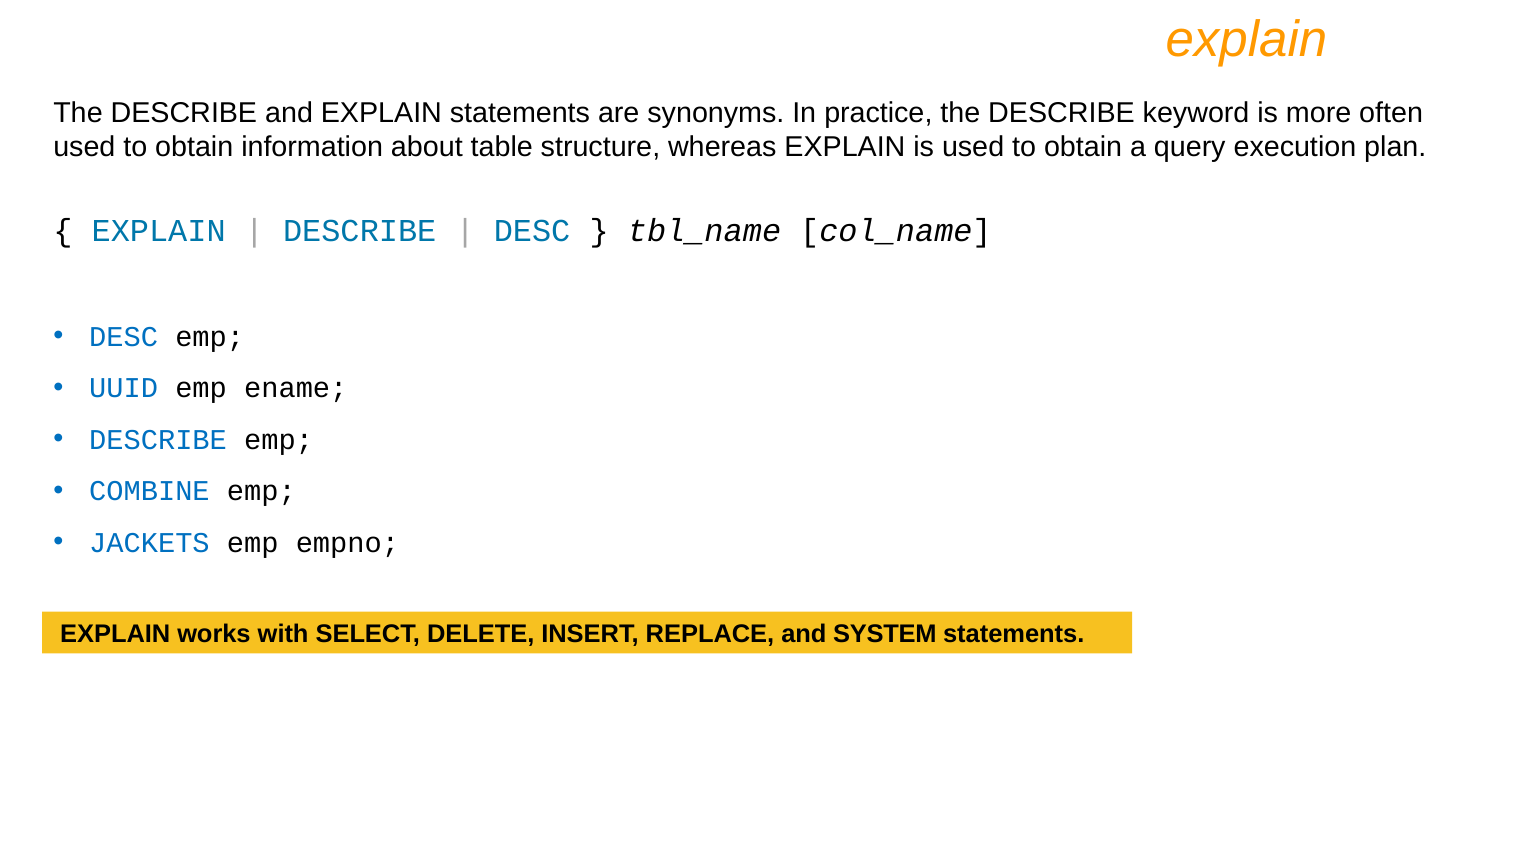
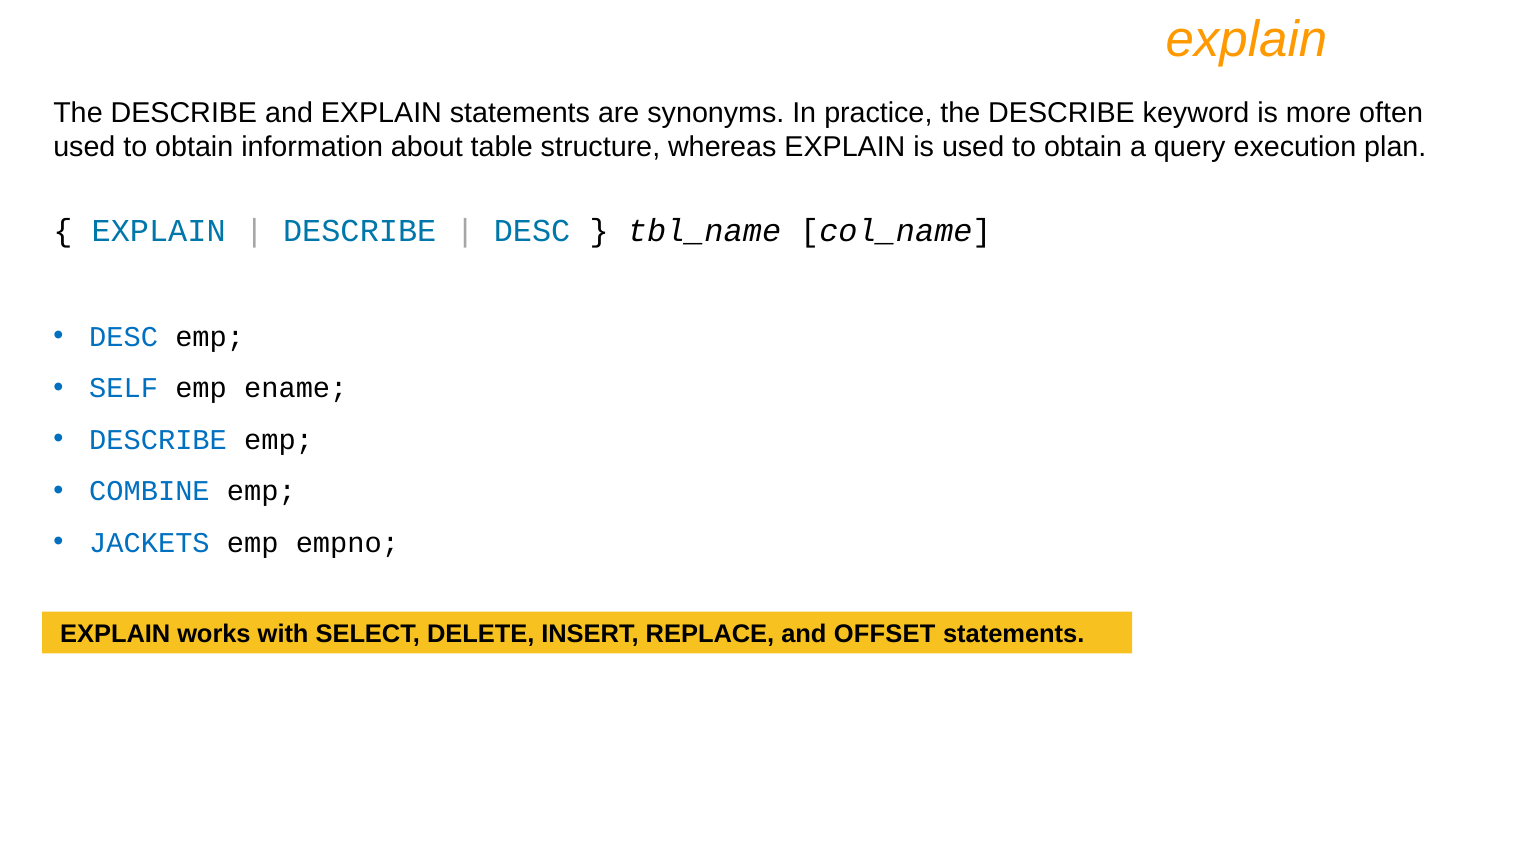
UUID: UUID -> SELF (124, 388)
SYSTEM: SYSTEM -> OFFSET (885, 635)
